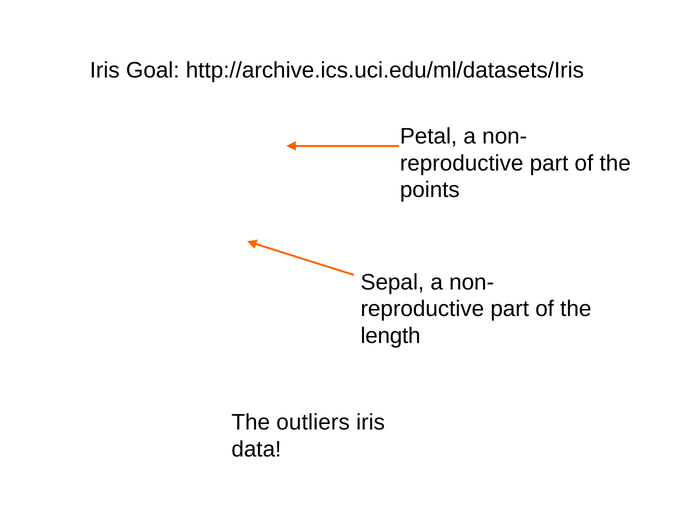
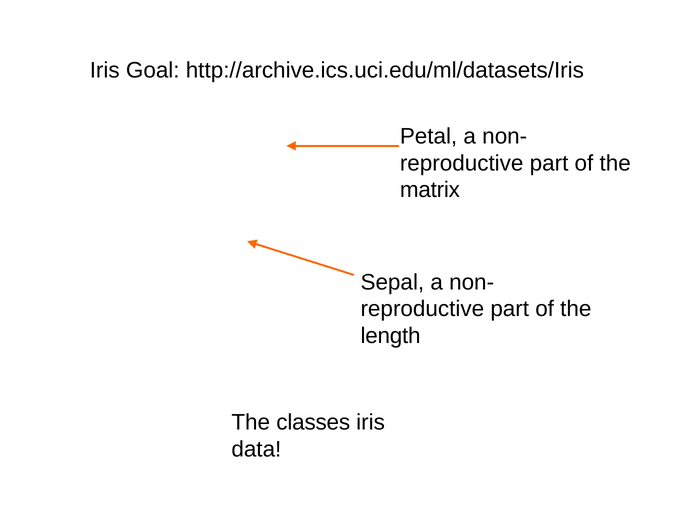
points: points -> matrix (430, 190)
outliers: outliers -> classes (313, 423)
